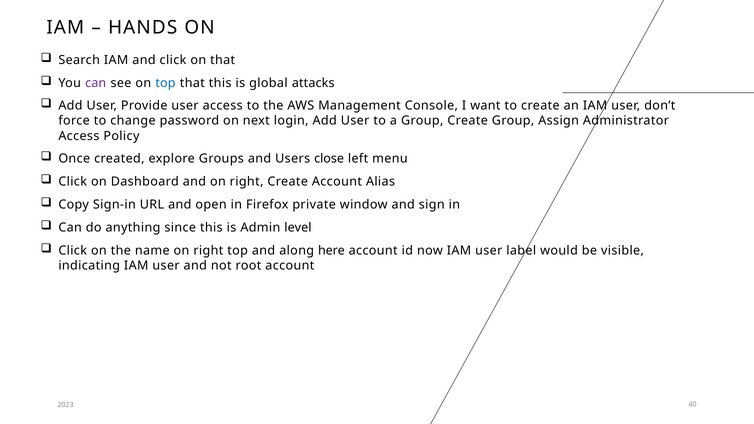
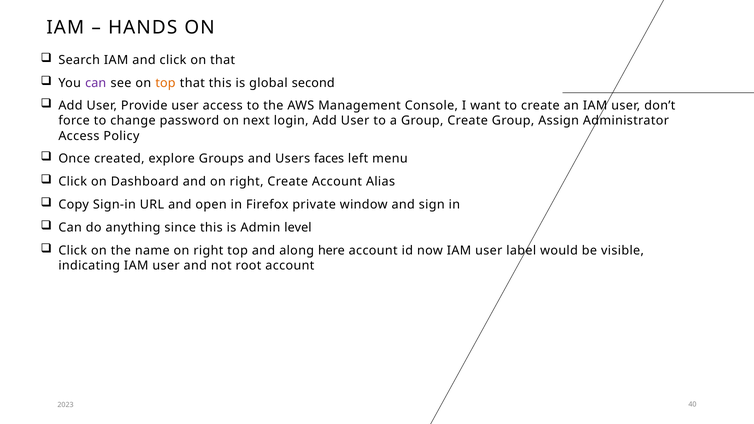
top colour: blue -> orange (165, 83)
attacks: attacks -> second (313, 83)
close: close -> faces (329, 159)
